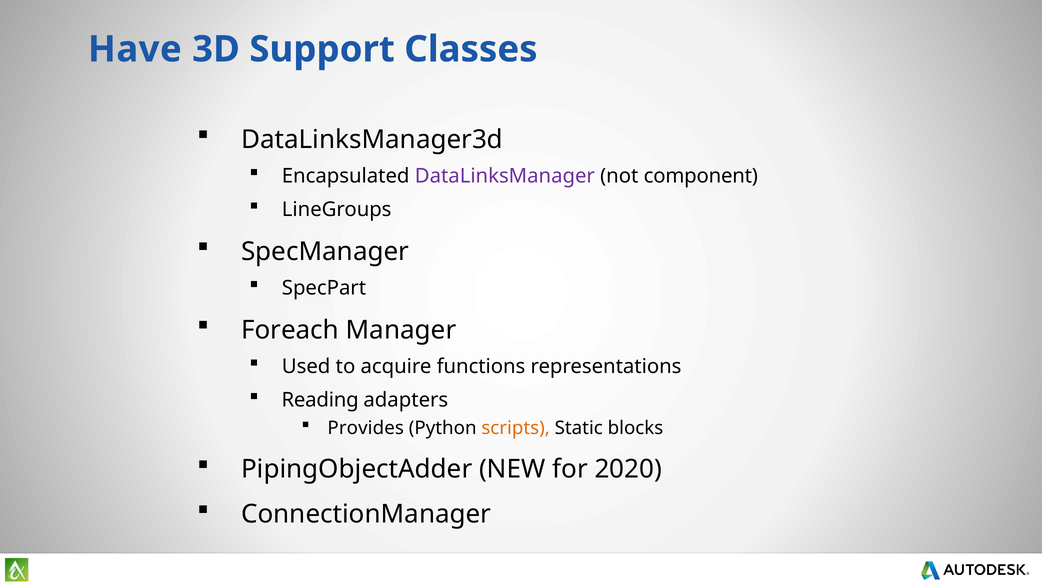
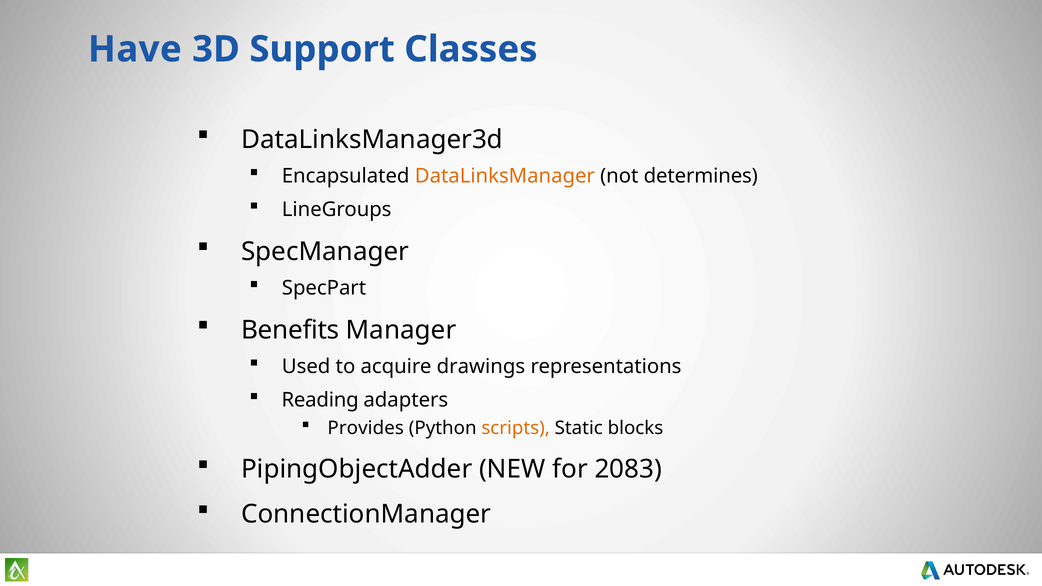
DataLinksManager colour: purple -> orange (505, 176)
component: component -> determines (701, 176)
Foreach: Foreach -> Benefits (290, 330)
functions: functions -> drawings (481, 367)
2020: 2020 -> 2083 (628, 469)
